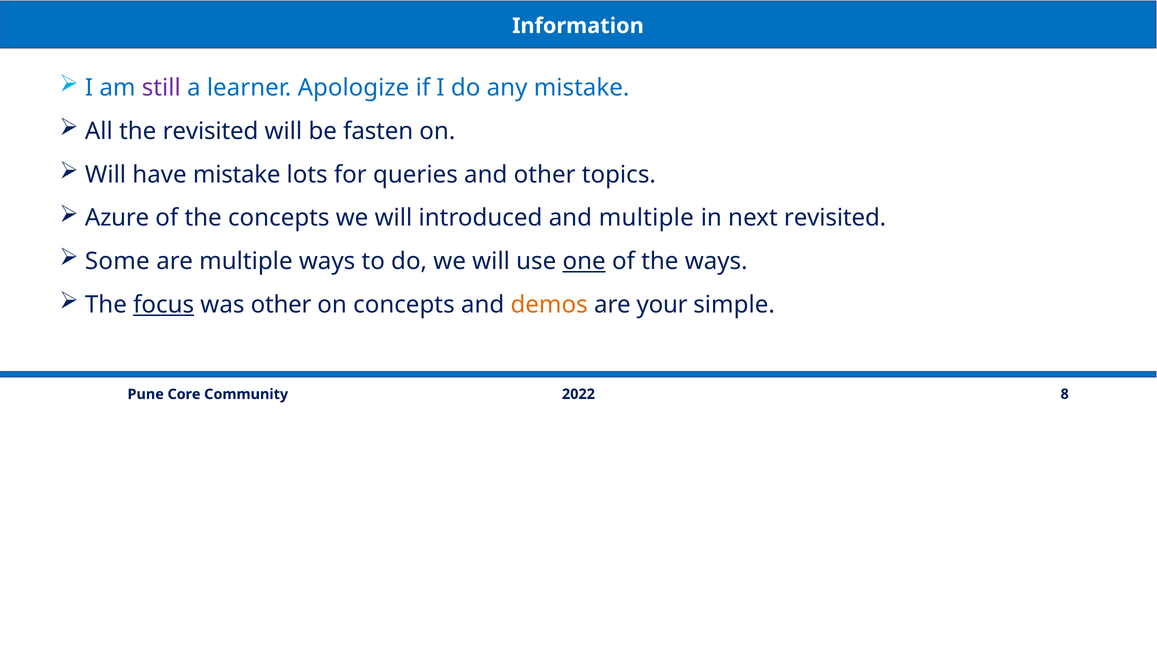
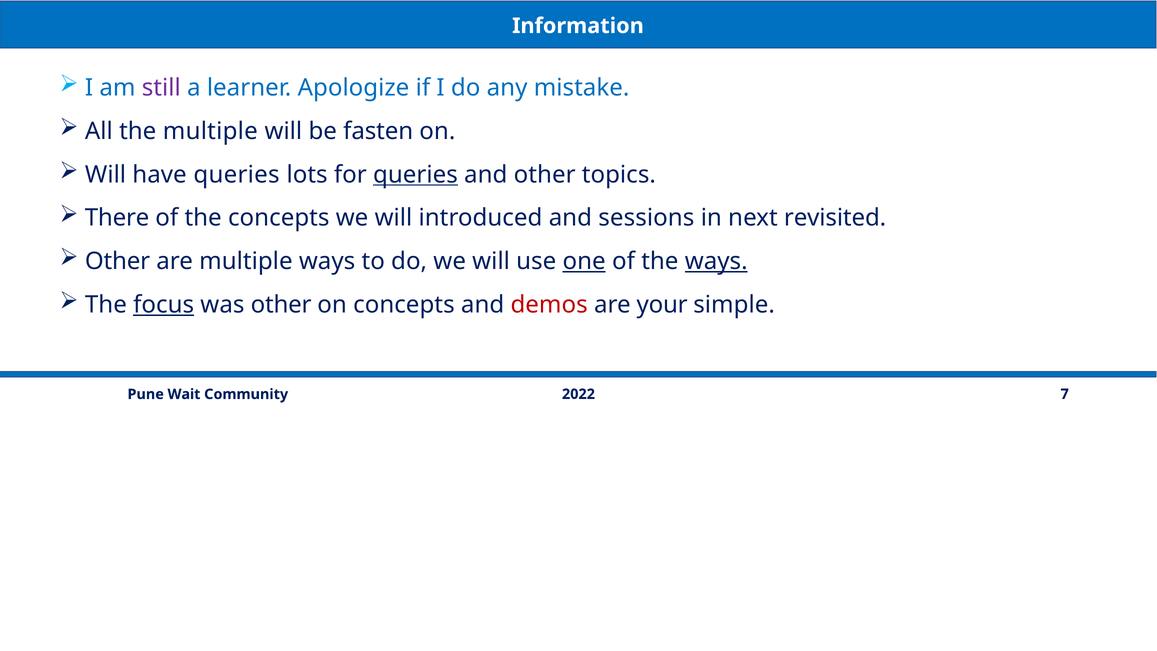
the revisited: revisited -> multiple (210, 131)
have mistake: mistake -> queries (237, 175)
queries underline: none -> present (415, 175)
Azure: Azure -> There (117, 218)
and multiple: multiple -> sessions (646, 218)
Some: Some -> Other (118, 261)
ways underline: none -> present (716, 261)
demos colour: orange -> red (549, 305)
8: 8 -> 7 (1065, 394)
Core: Core -> Wait (184, 394)
